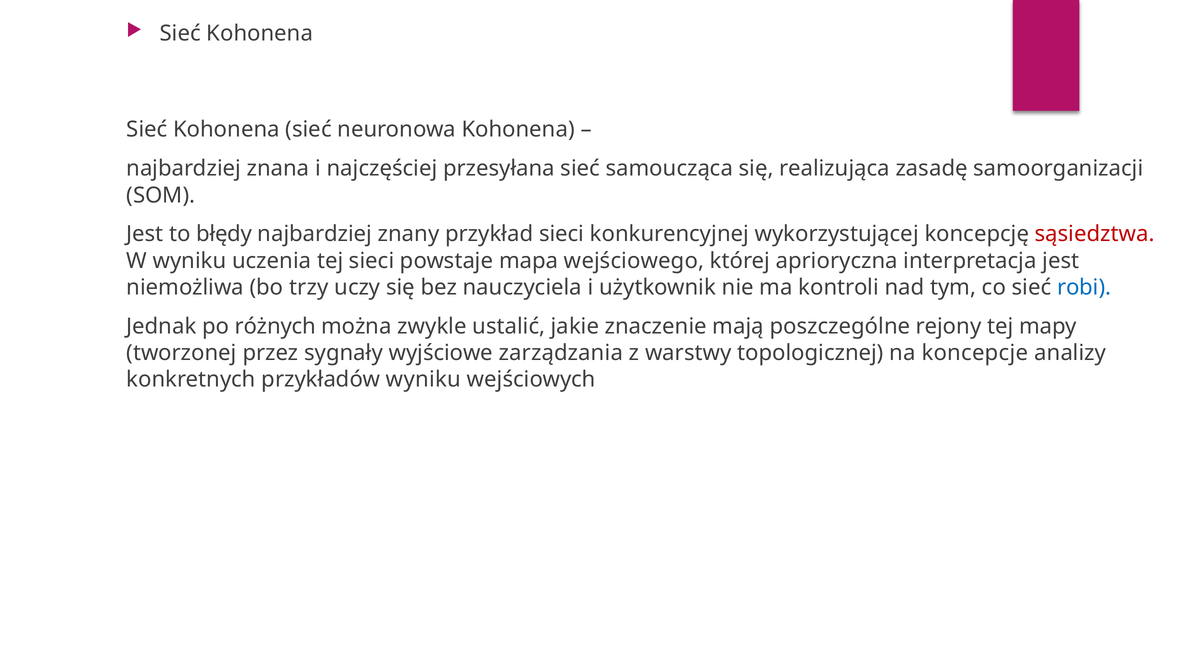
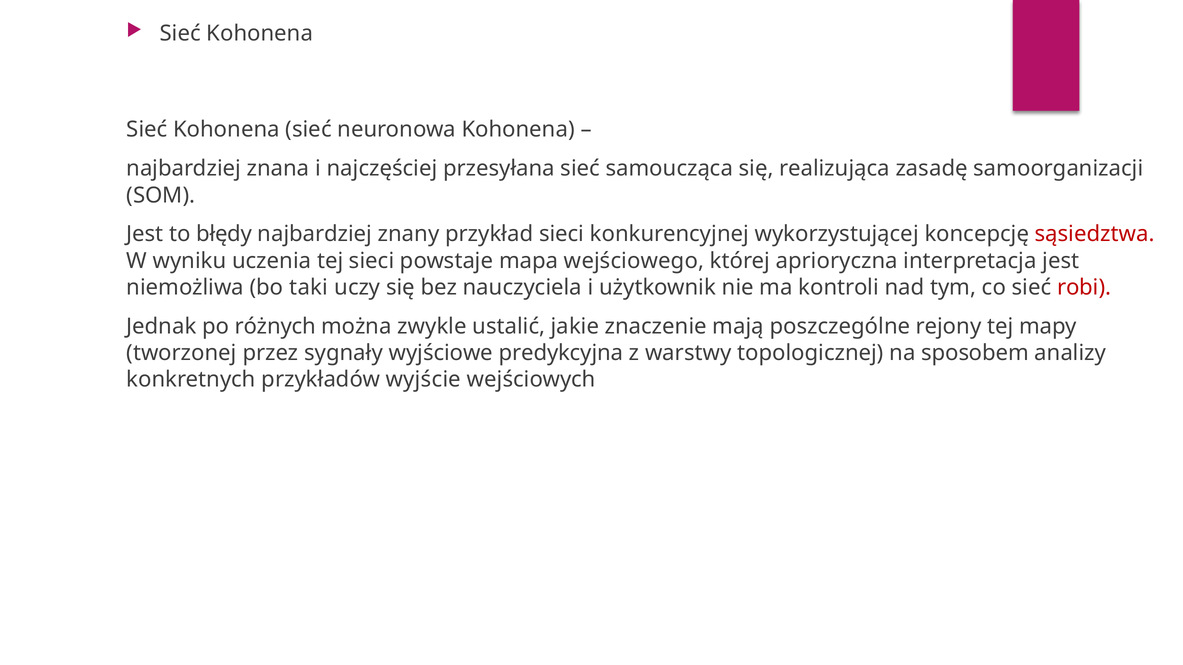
trzy: trzy -> taki (309, 287)
robi colour: blue -> red (1084, 287)
zarządzania: zarządzania -> predykcyjna (561, 353)
koncepcje: koncepcje -> sposobem (975, 353)
przykładów wyniku: wyniku -> wyjście (423, 380)
